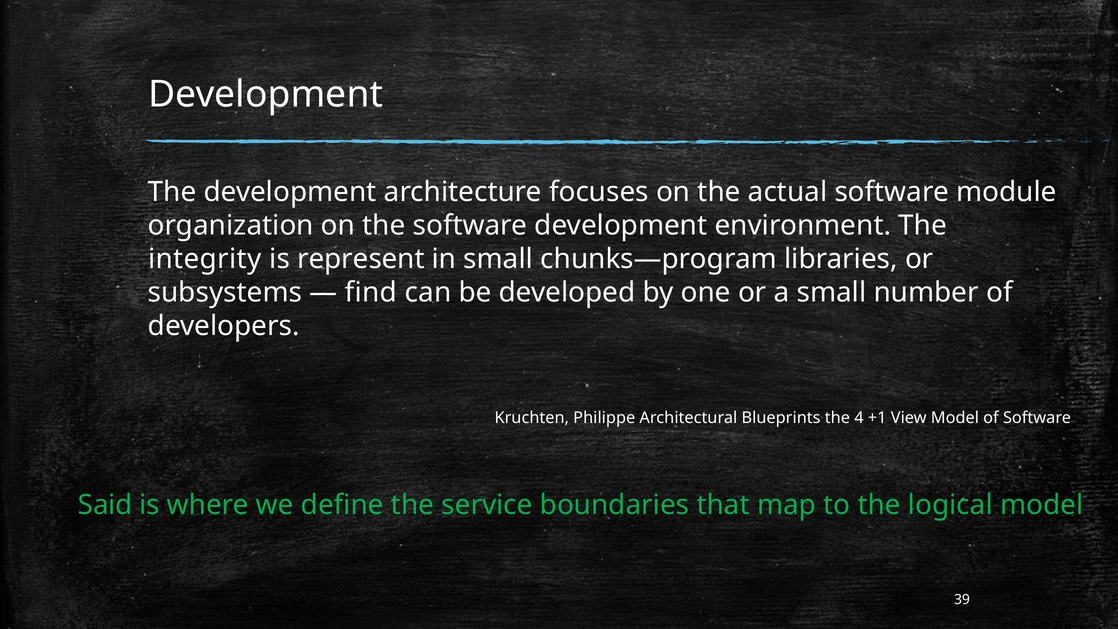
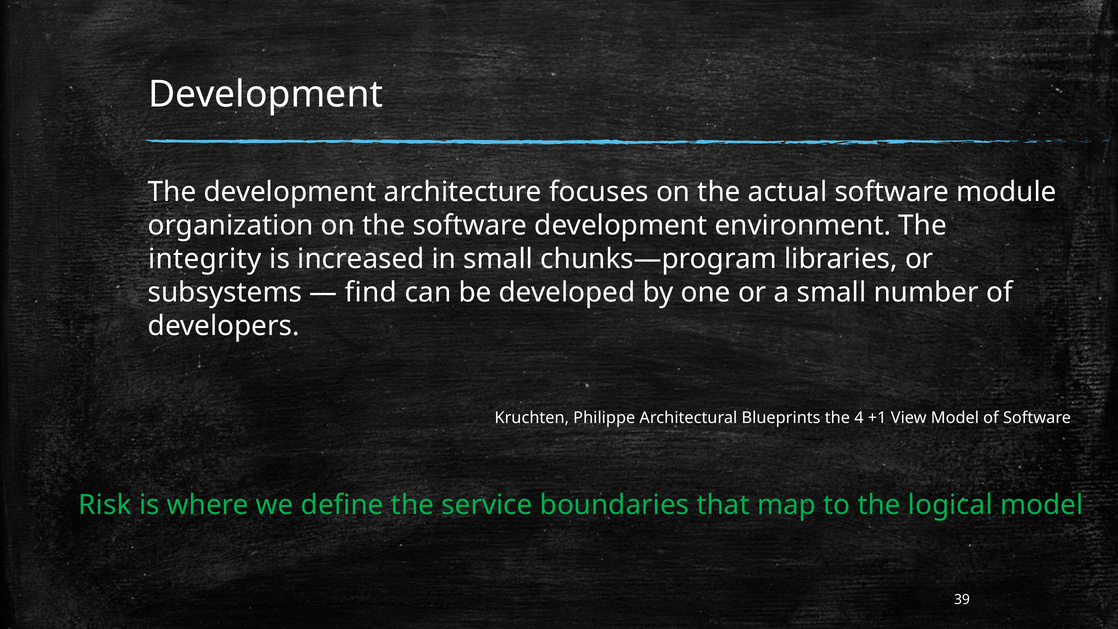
represent: represent -> increased (361, 259)
Said: Said -> Risk (105, 505)
